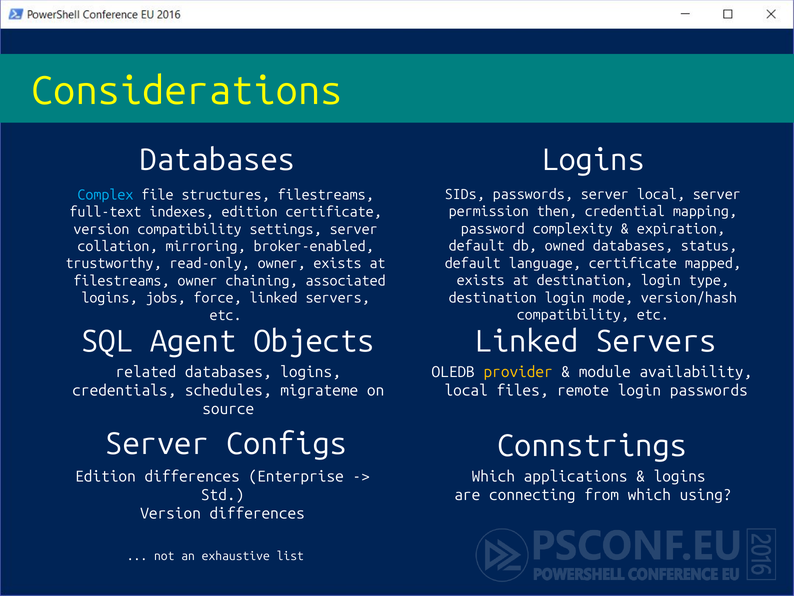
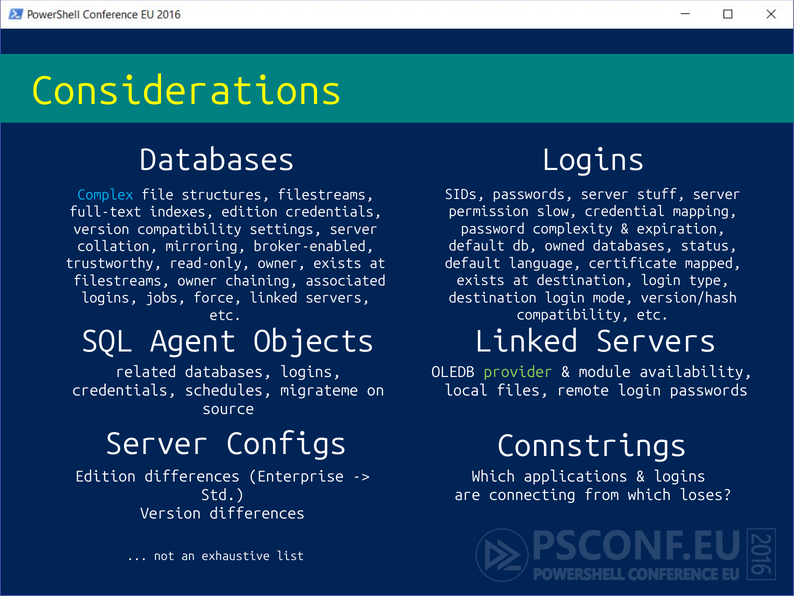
server local: local -> stuff (661, 194)
then: then -> slow (557, 211)
edition certificate: certificate -> credentials (334, 212)
provider colour: yellow -> light green (518, 372)
using: using -> loses (706, 495)
